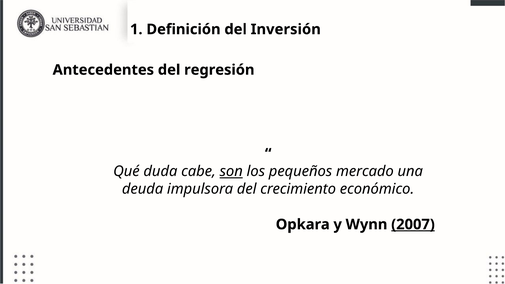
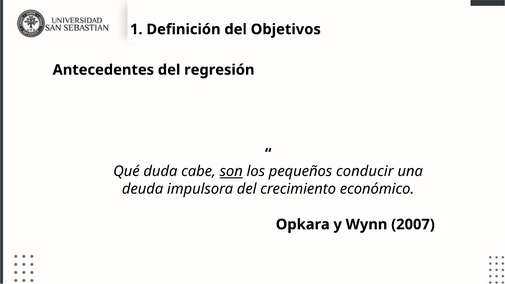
Inversión: Inversión -> Objetivos (286, 29)
mercado: mercado -> conducir (365, 171)
2007 underline: present -> none (413, 224)
